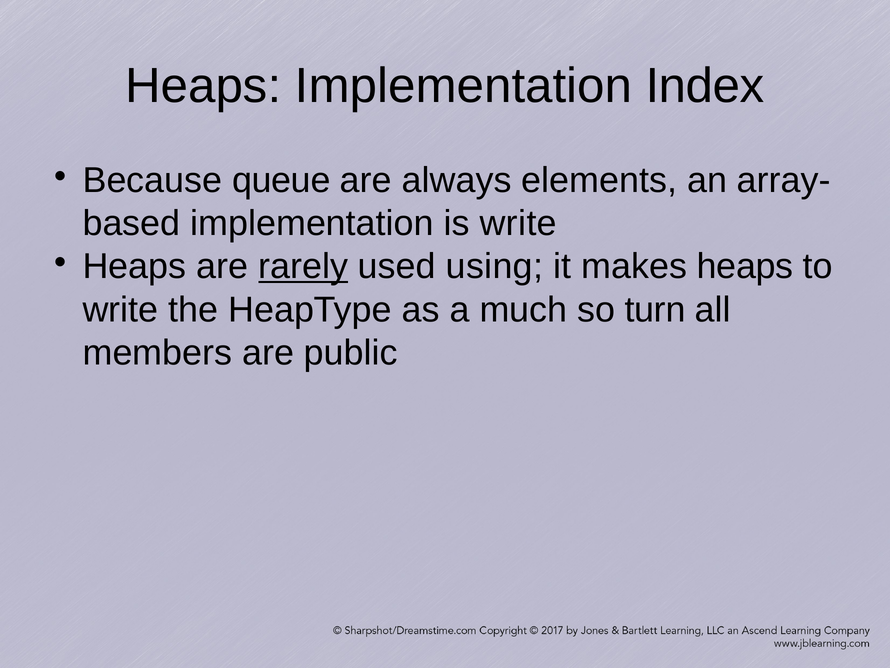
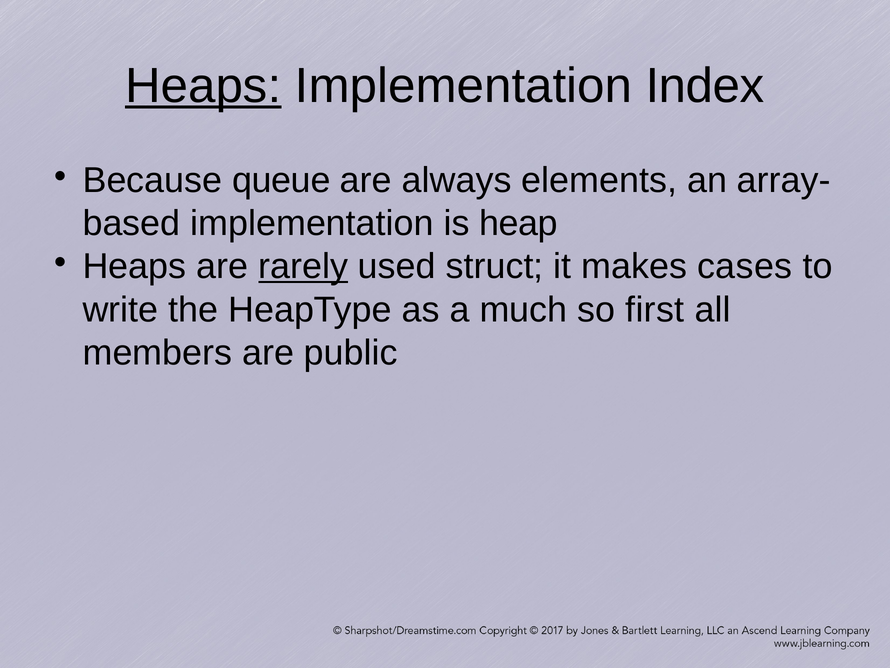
Heaps underline: none -> present (203, 86)
is write: write -> heap (519, 223)
using: using -> struct (495, 266)
makes heaps: heaps -> cases (745, 266)
turn: turn -> first (655, 309)
